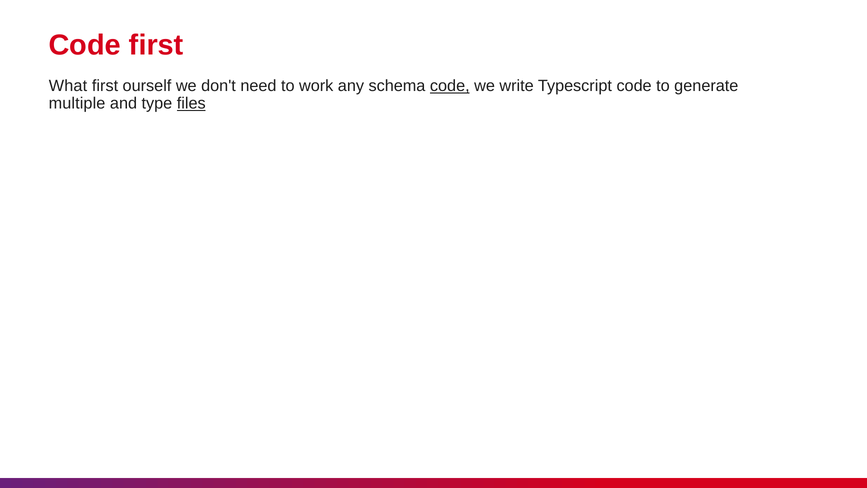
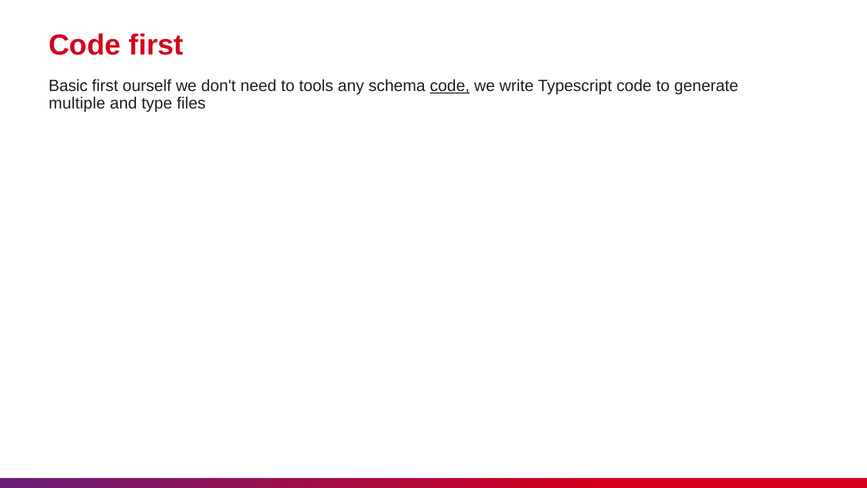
What: What -> Basic (68, 86)
work: work -> tools (316, 86)
files underline: present -> none (191, 103)
